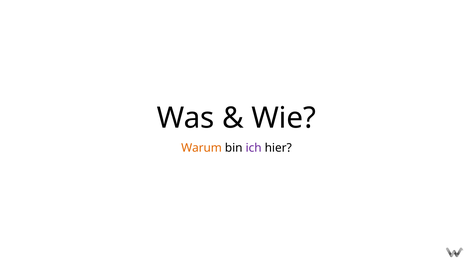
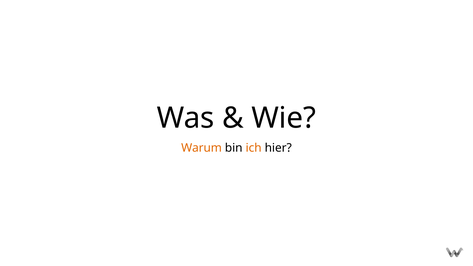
ich colour: purple -> orange (254, 148)
